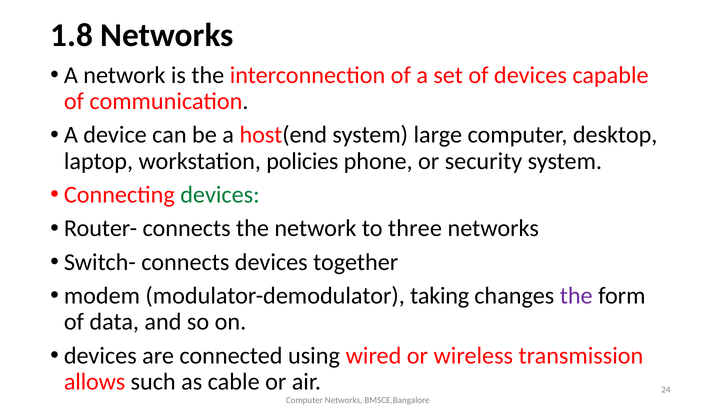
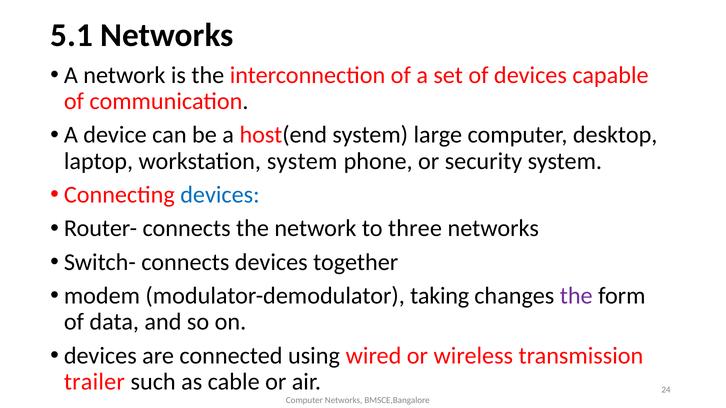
1.8: 1.8 -> 5.1 (72, 35)
workstation policies: policies -> system (302, 161)
devices colour: green -> blue (220, 195)
allows: allows -> trailer (94, 382)
